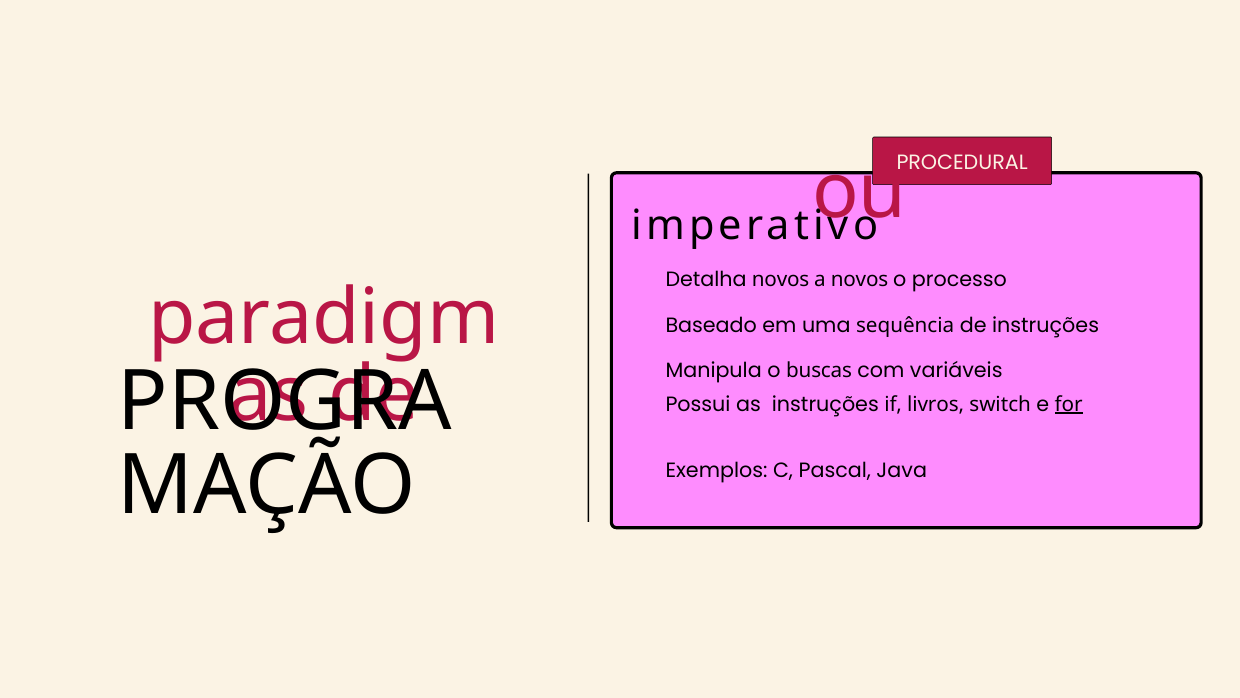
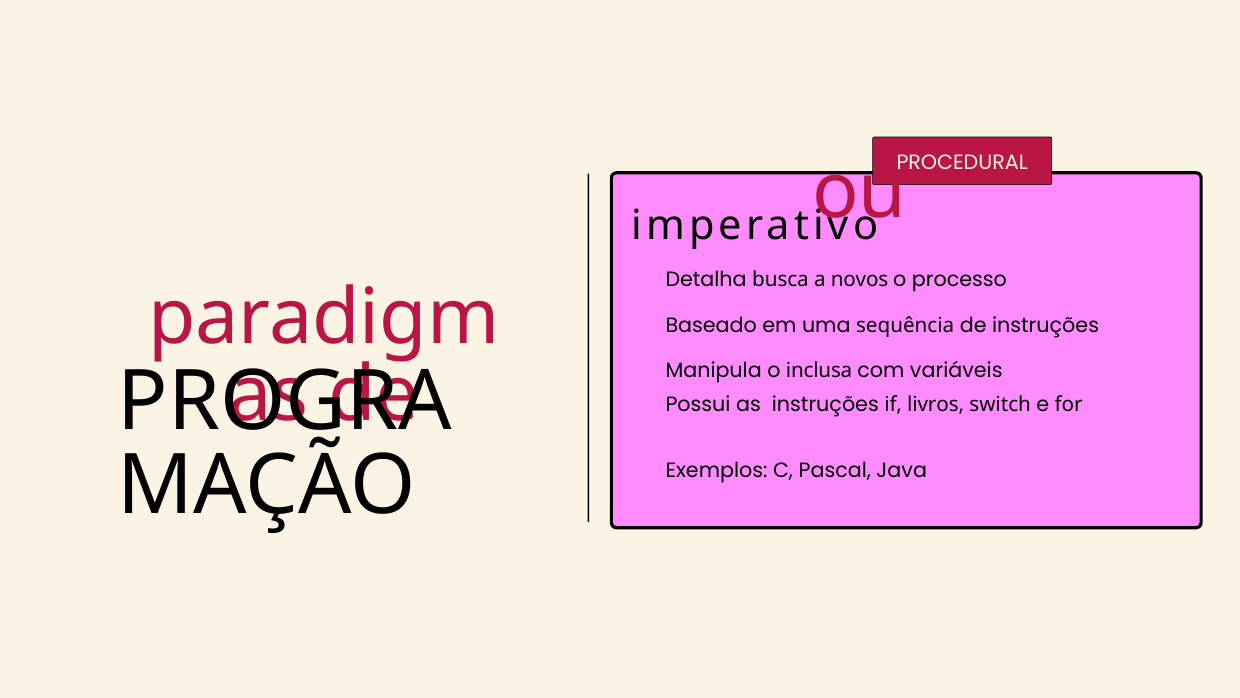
Detalha novos: novos -> busca (781, 280)
buscas: buscas -> inclusa (819, 370)
for underline: present -> none (1069, 404)
